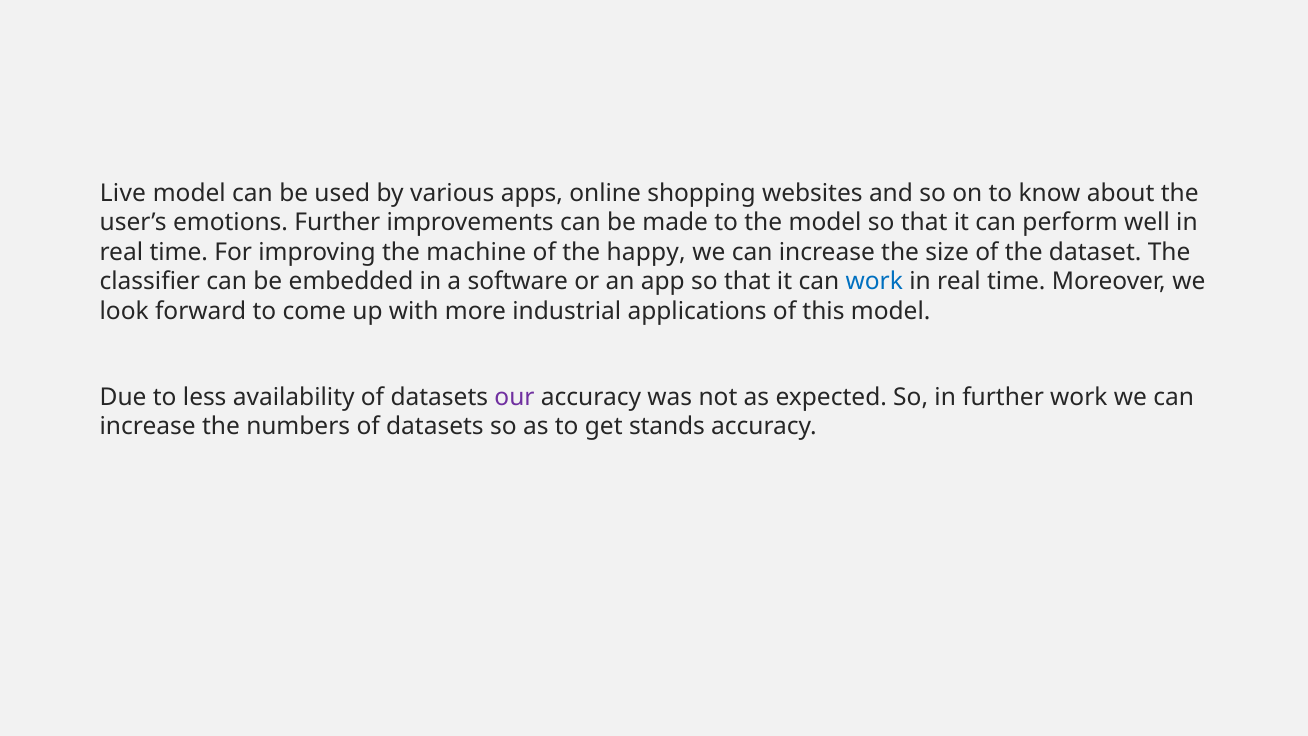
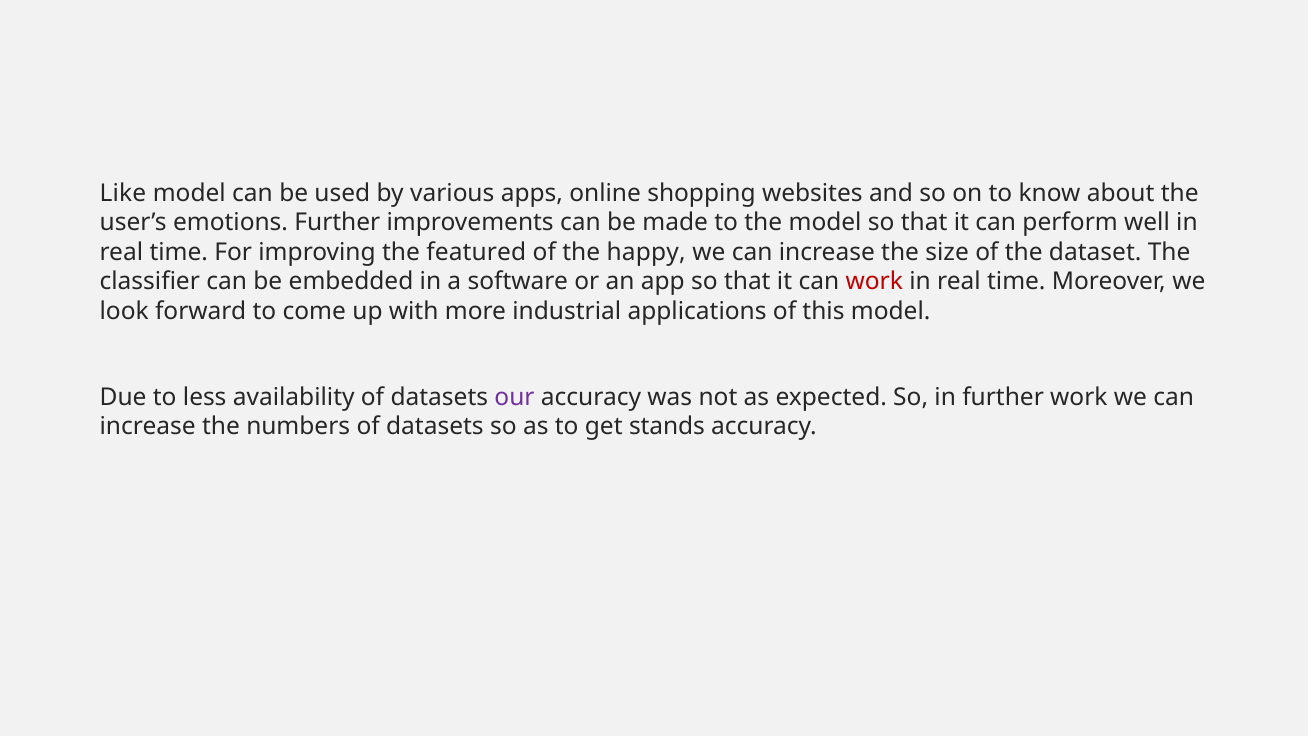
Live: Live -> Like (123, 193)
machine: machine -> featured (476, 252)
work colour: blue -> red (874, 281)
